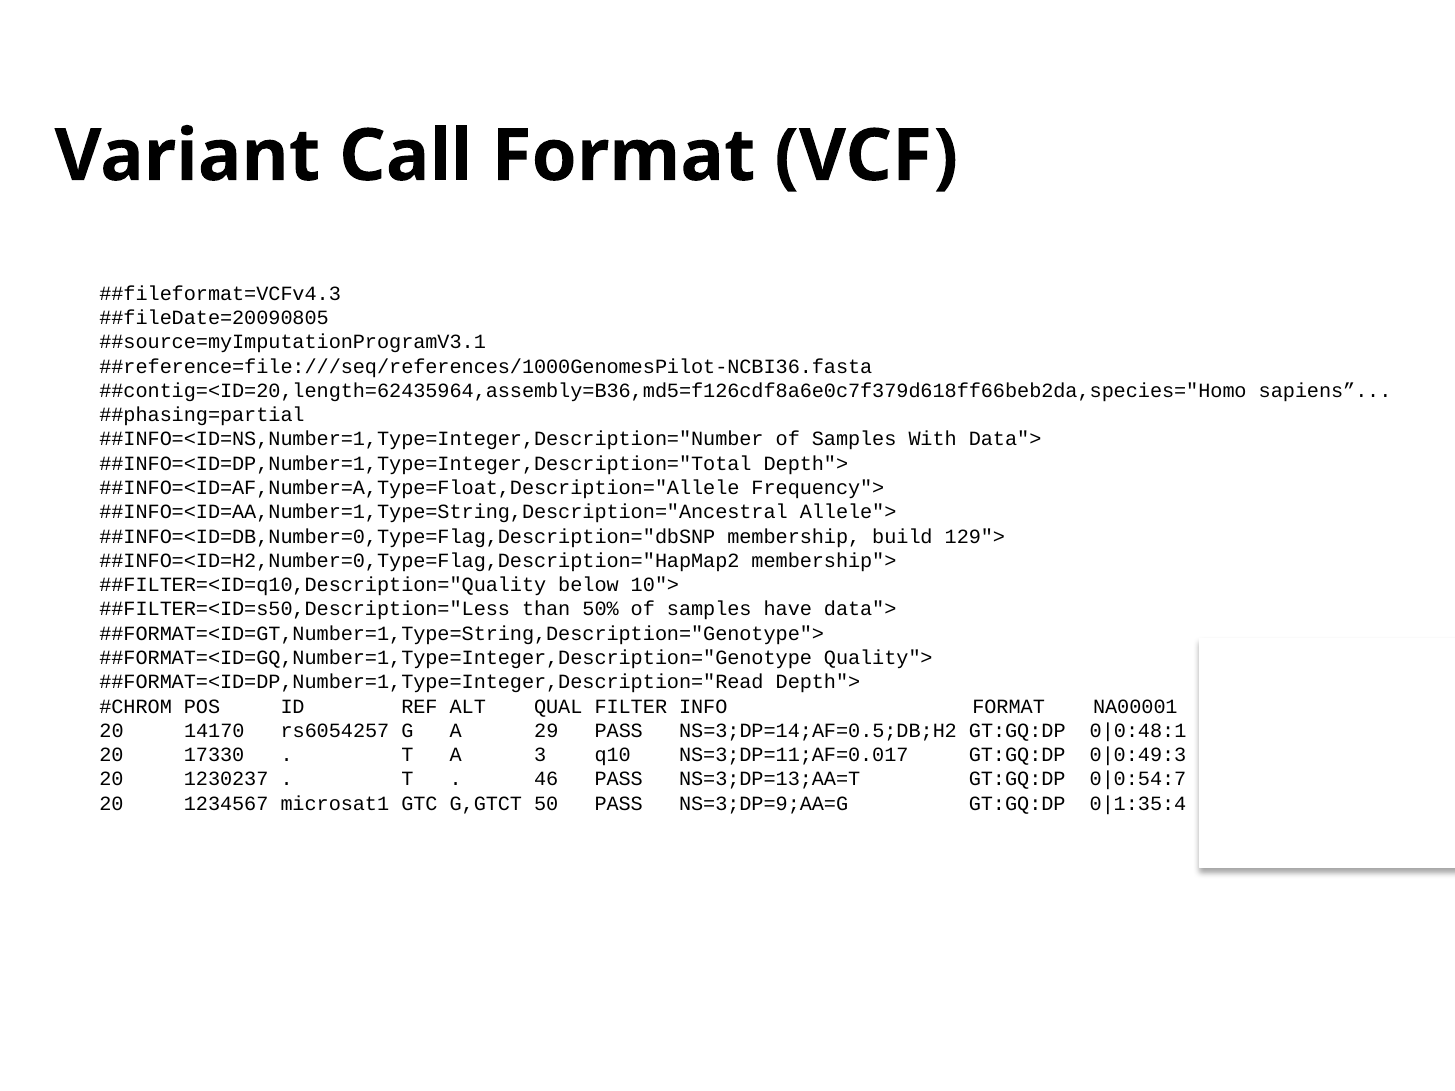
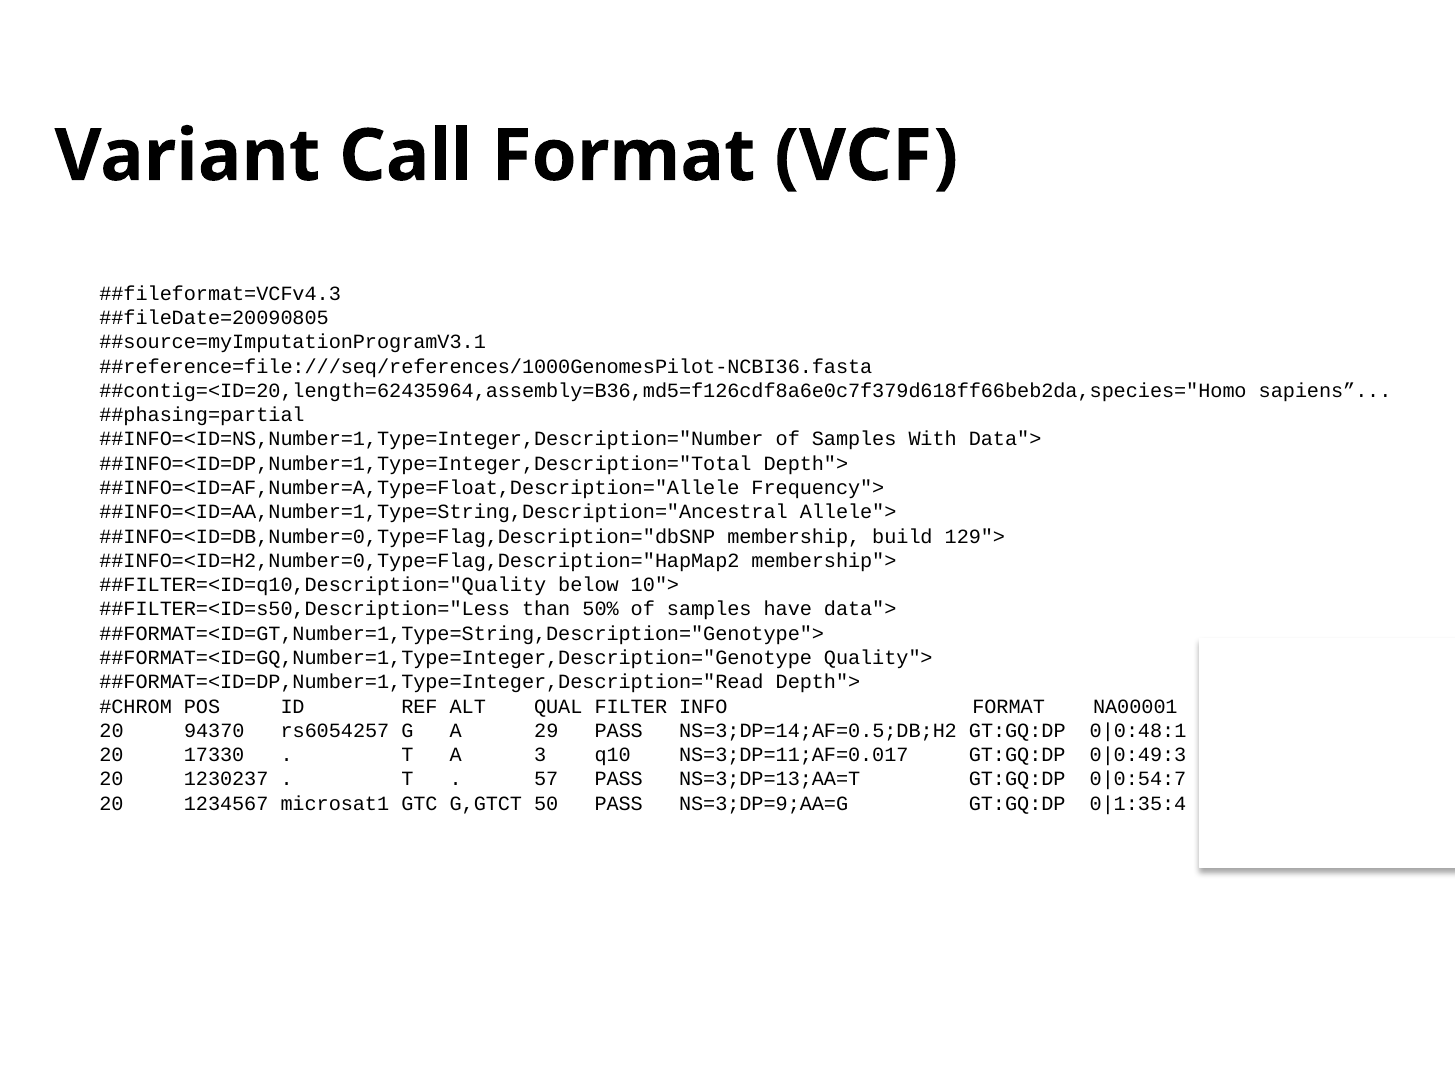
14170: 14170 -> 94370 (214, 731)
46: 46 -> 57 (546, 779)
